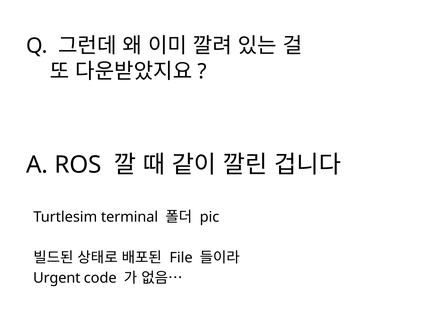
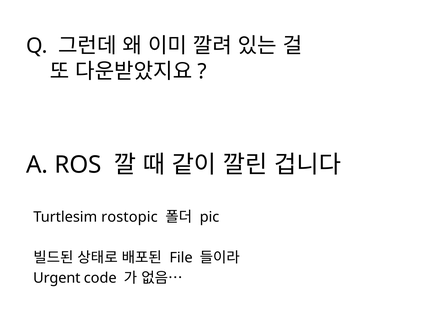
terminal: terminal -> rostopic (129, 217)
